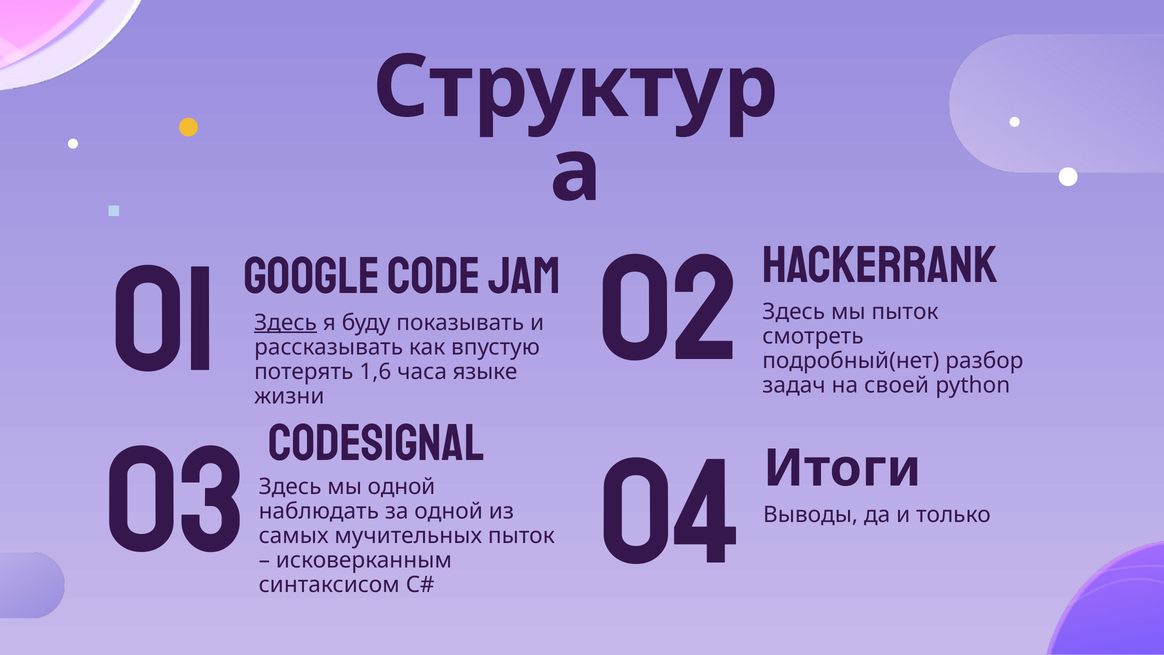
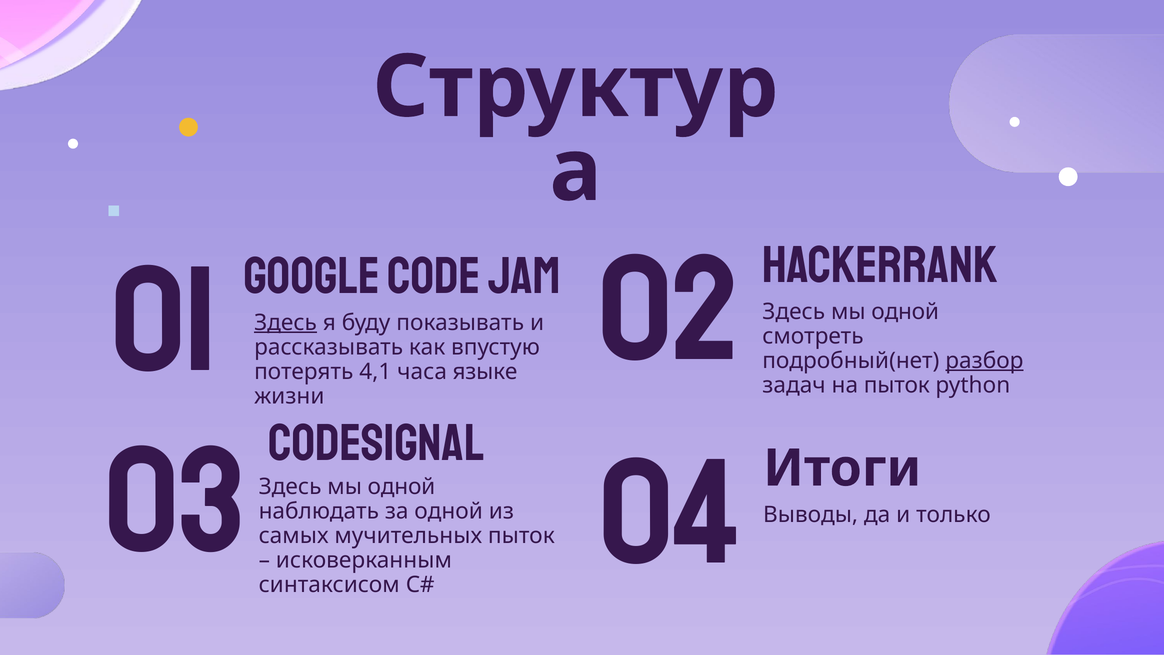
пыток: пыток -> одной (905, 312)
разбор underline: none -> present (984, 360)
1,6: 1,6 -> 4,1 (375, 372)
на своей: своей -> пыток (897, 385)
